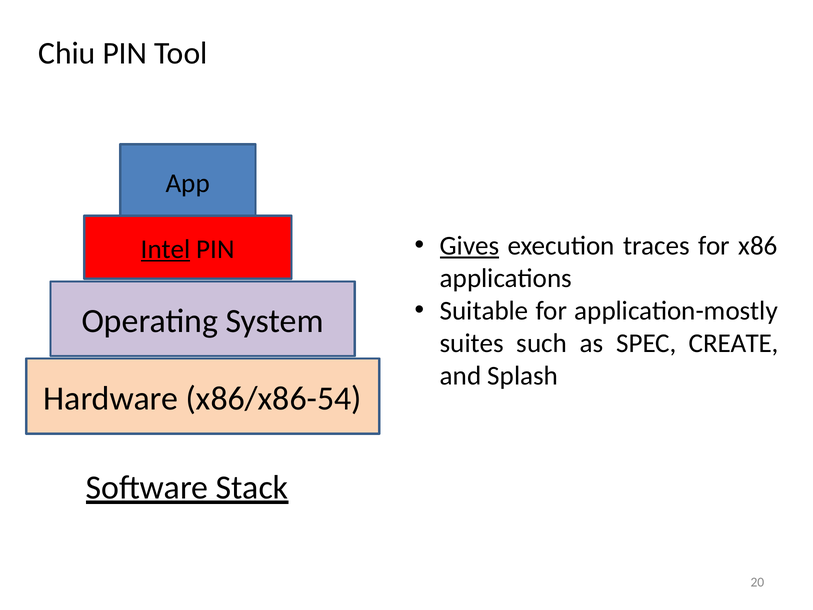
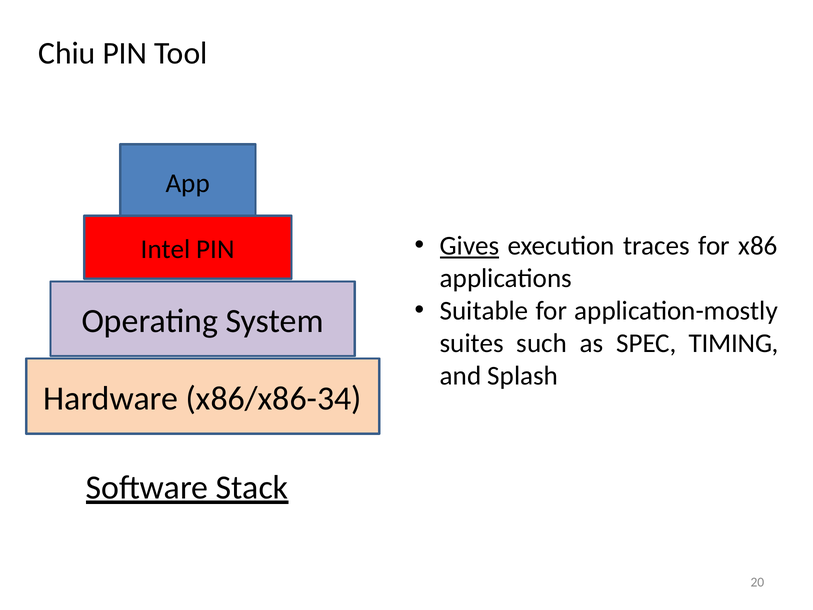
Intel underline: present -> none (166, 249)
CREATE: CREATE -> TIMING (734, 343)
x86/x86-54: x86/x86-54 -> x86/x86-34 (274, 398)
